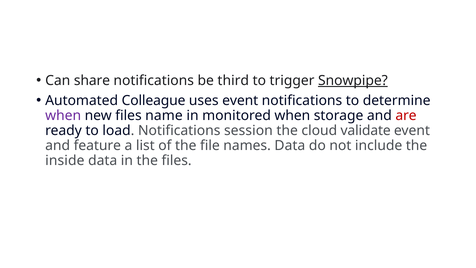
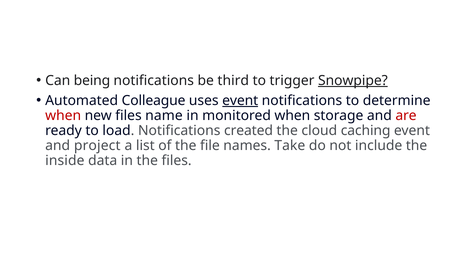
share: share -> being (92, 80)
event underline: none -> present (240, 100)
when colour: purple -> red (63, 115)
session: session -> created (248, 130)
validate: validate -> caching (366, 130)
feature: feature -> project (97, 145)
names Data: Data -> Take (290, 145)
